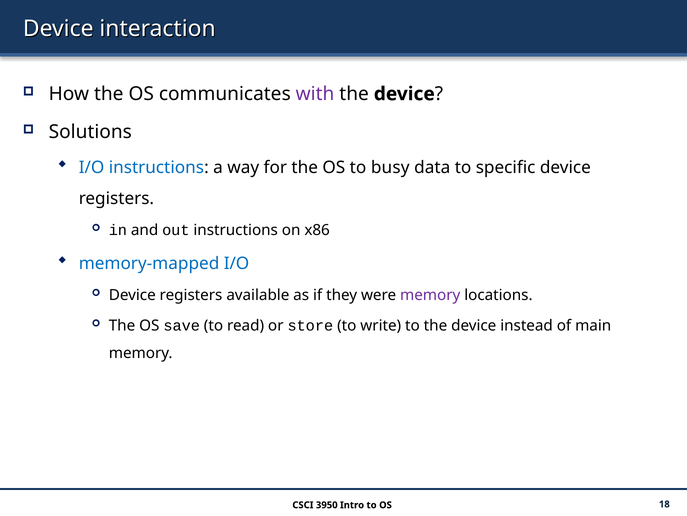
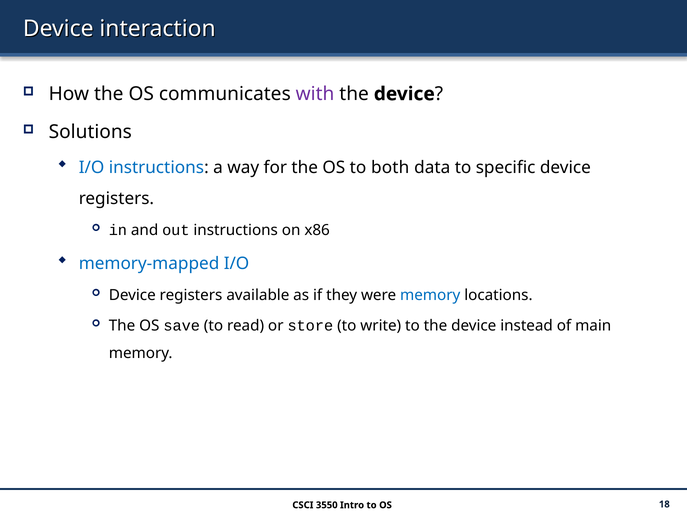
busy: busy -> both (390, 167)
memory colour: purple -> blue (430, 295)
3950: 3950 -> 3550 (327, 504)
